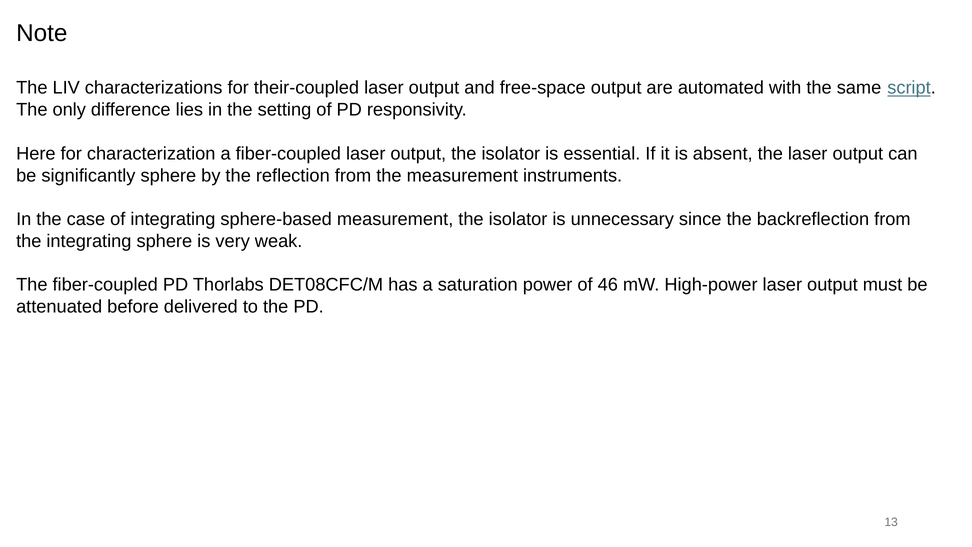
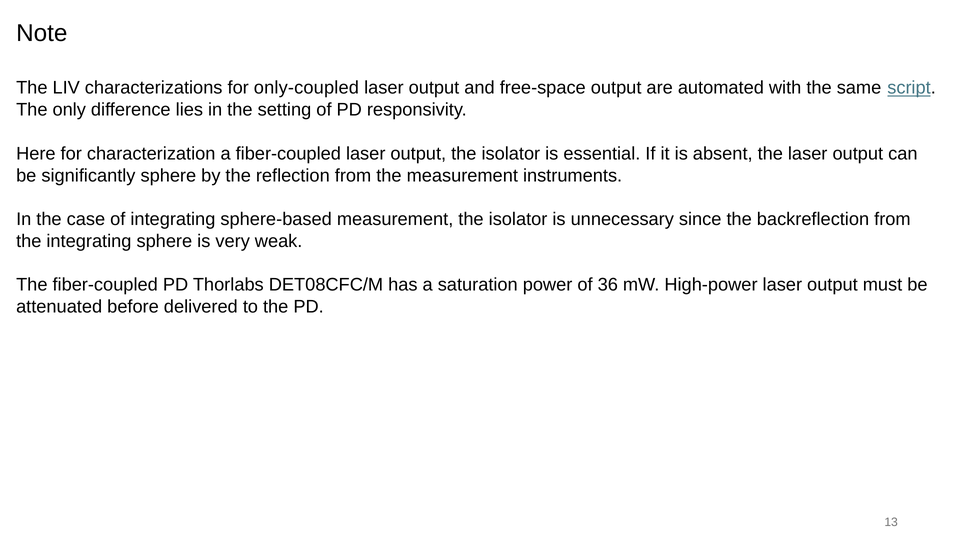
their-coupled: their-coupled -> only-coupled (306, 88)
46: 46 -> 36 (608, 285)
